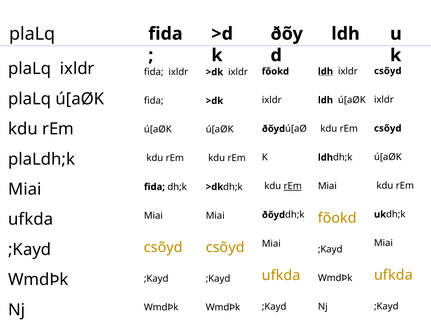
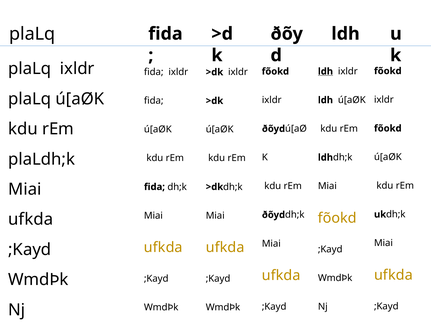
csõyd: csõyd -> fõokd (388, 71)
csõyd: csõyd -> fõokd (388, 128)
rEm underline: present -> none (293, 186)
csõyd: csõyd -> ufkda (163, 248)
csõyd: csõyd -> ufkda (225, 248)
